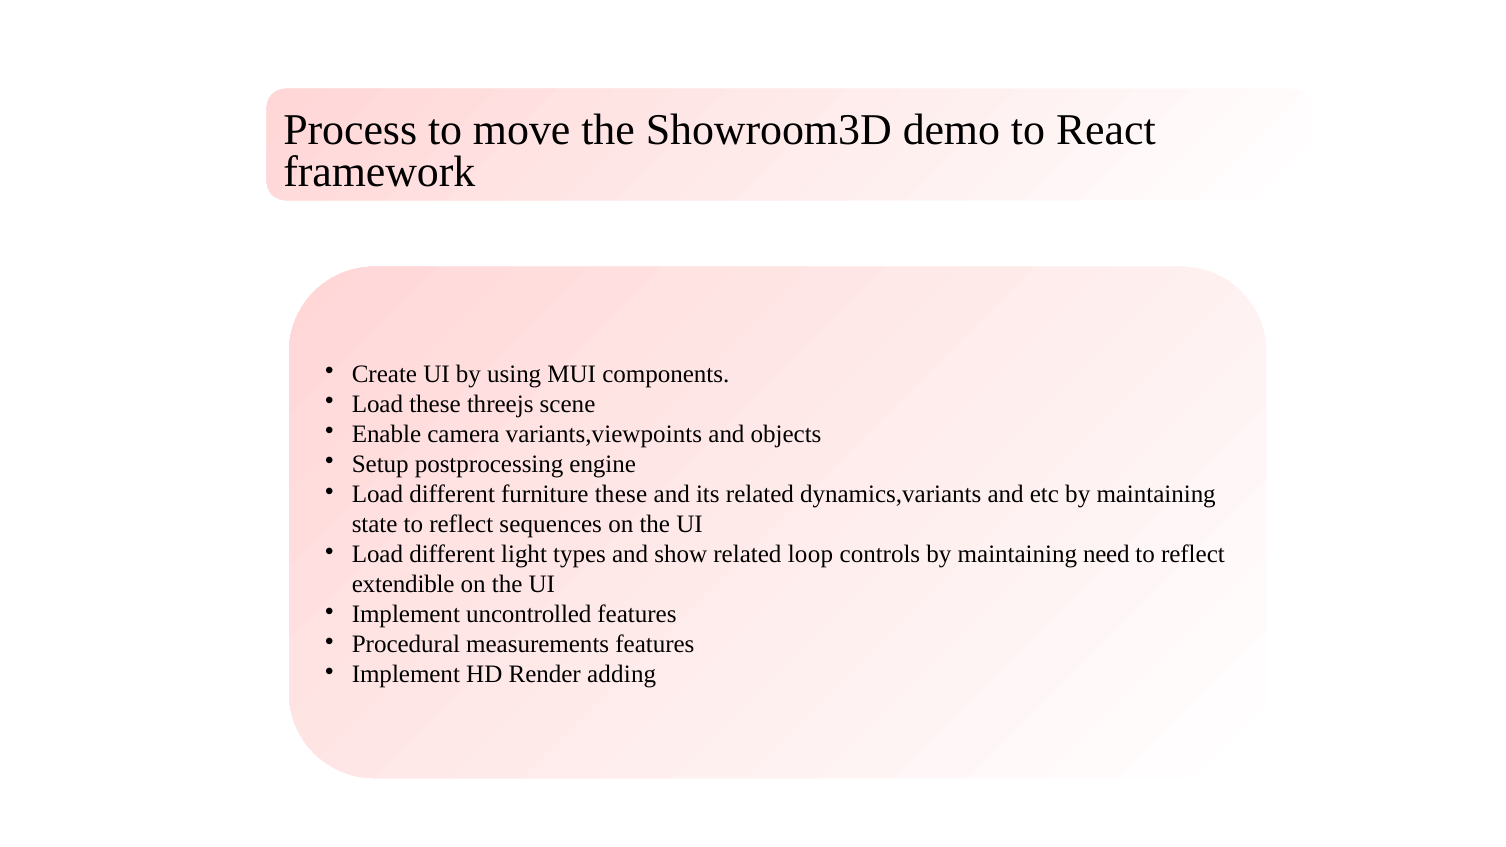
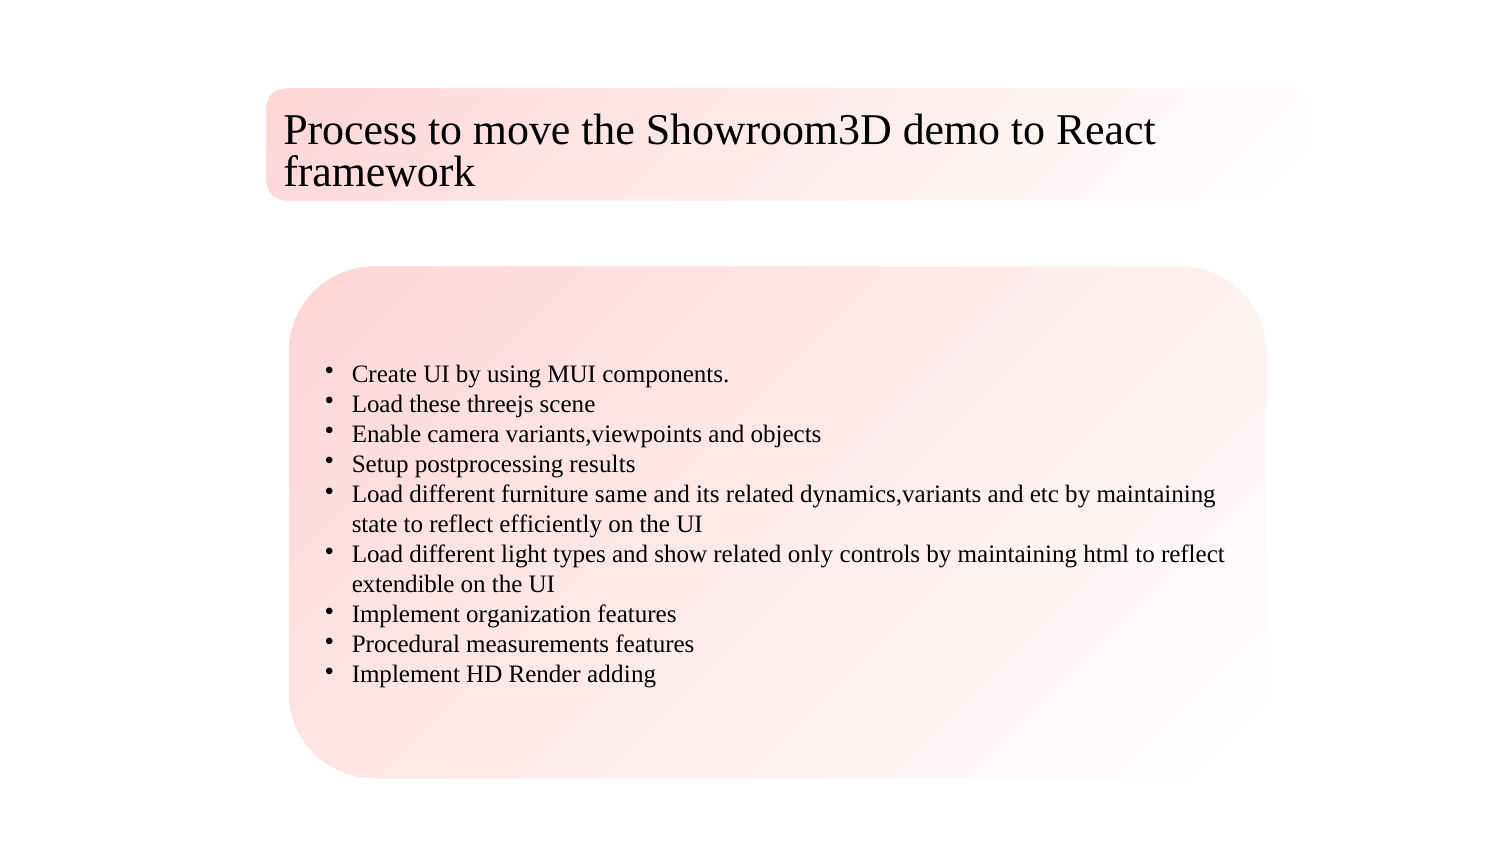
engine: engine -> results (603, 464)
furniture these: these -> same (621, 494)
sequences: sequences -> efficiently (551, 524)
loop: loop -> only (810, 554)
need: need -> html (1106, 554)
uncontrolled: uncontrolled -> organization (529, 614)
